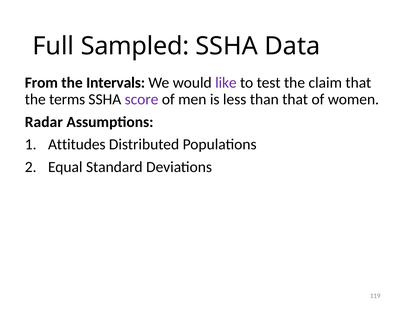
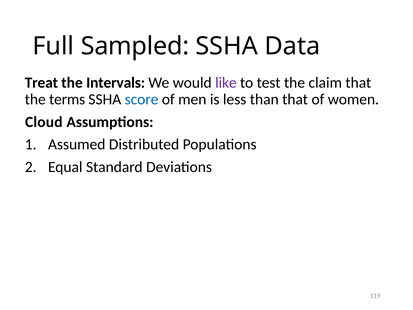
From: From -> Treat (41, 83)
score colour: purple -> blue (142, 99)
Radar: Radar -> Cloud (44, 122)
Attitudes: Attitudes -> Assumed (77, 144)
